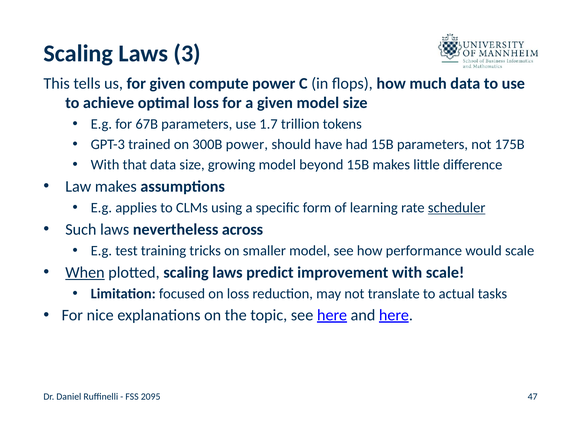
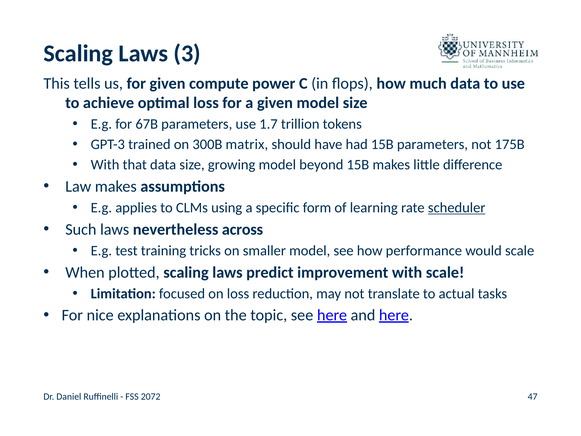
300B power: power -> matrix (247, 144)
When underline: present -> none (85, 272)
2095: 2095 -> 2072 (151, 396)
